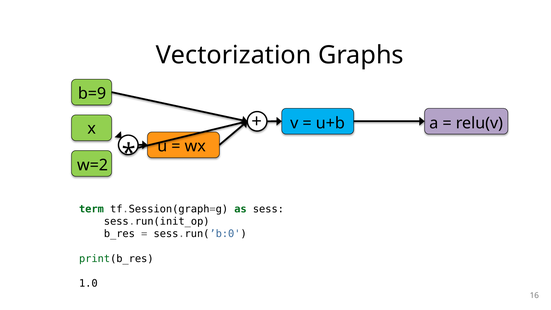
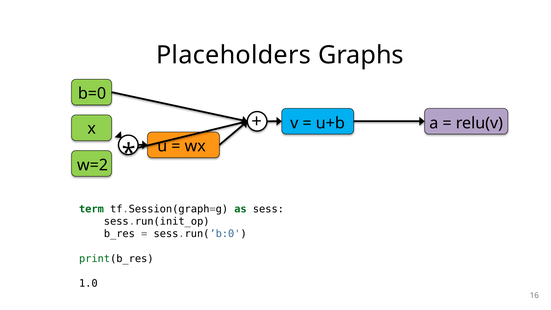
Vectorization: Vectorization -> Placeholders (233, 55)
b=9: b=9 -> b=0 (92, 94)
